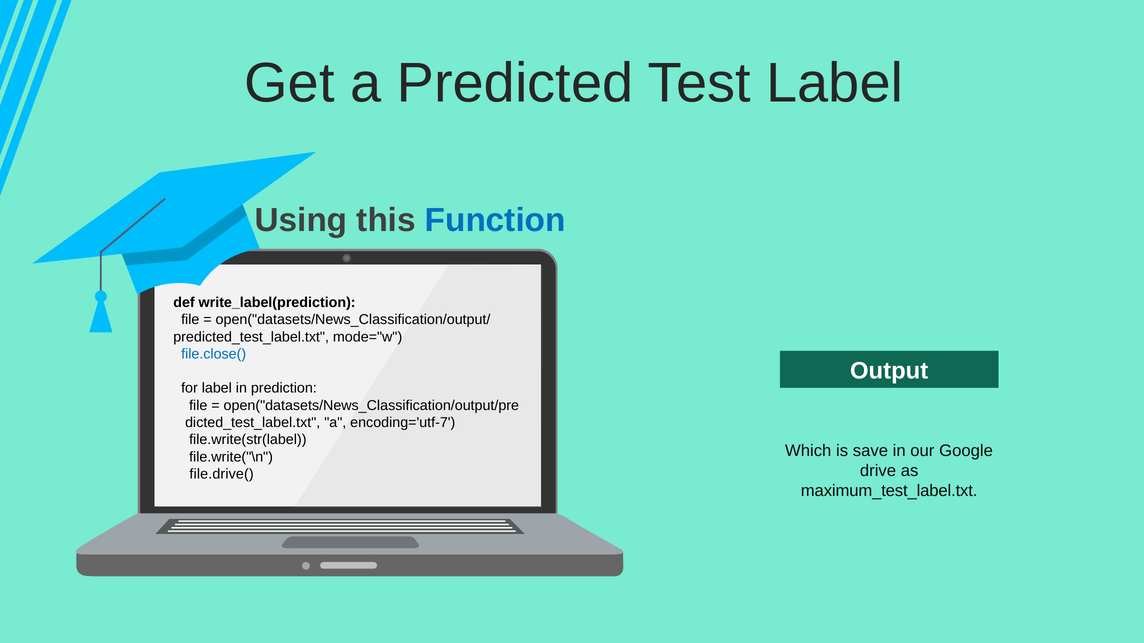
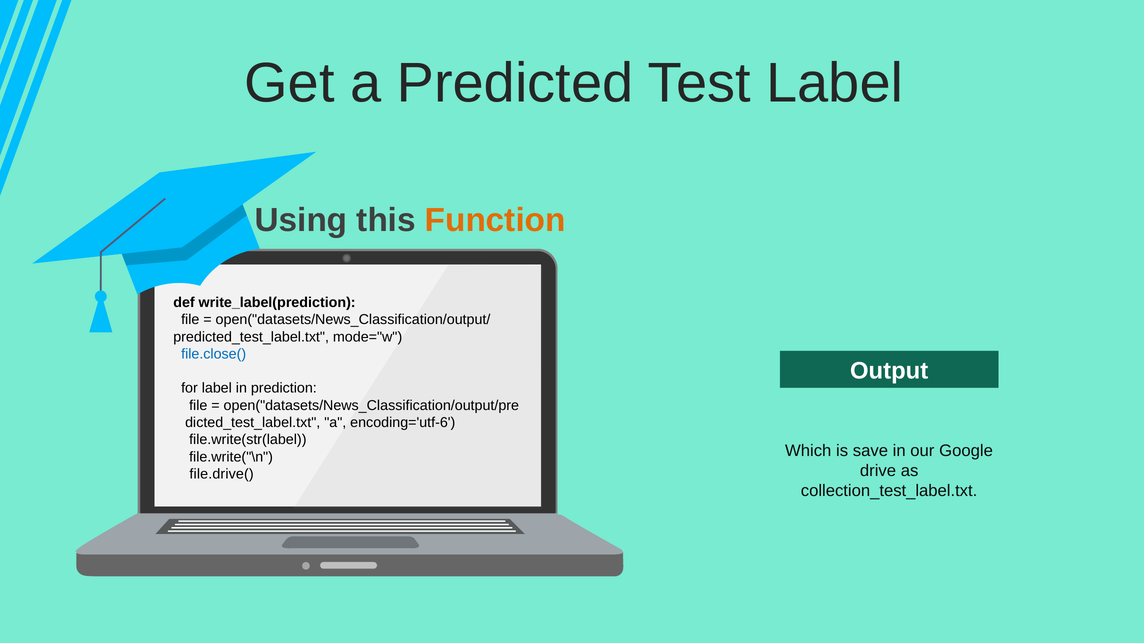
Function colour: blue -> orange (495, 221)
encoding='utf-7: encoding='utf-7 -> encoding='utf-6 (403, 423)
maximum_test_label.txt: maximum_test_label.txt -> collection_test_label.txt (889, 491)
